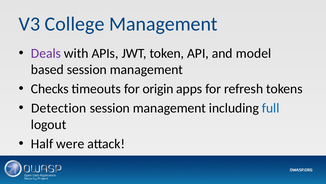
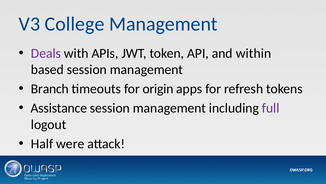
model: model -> within (254, 53)
Checks: Checks -> Branch (50, 89)
Detection: Detection -> Assistance (59, 108)
full colour: blue -> purple (271, 108)
